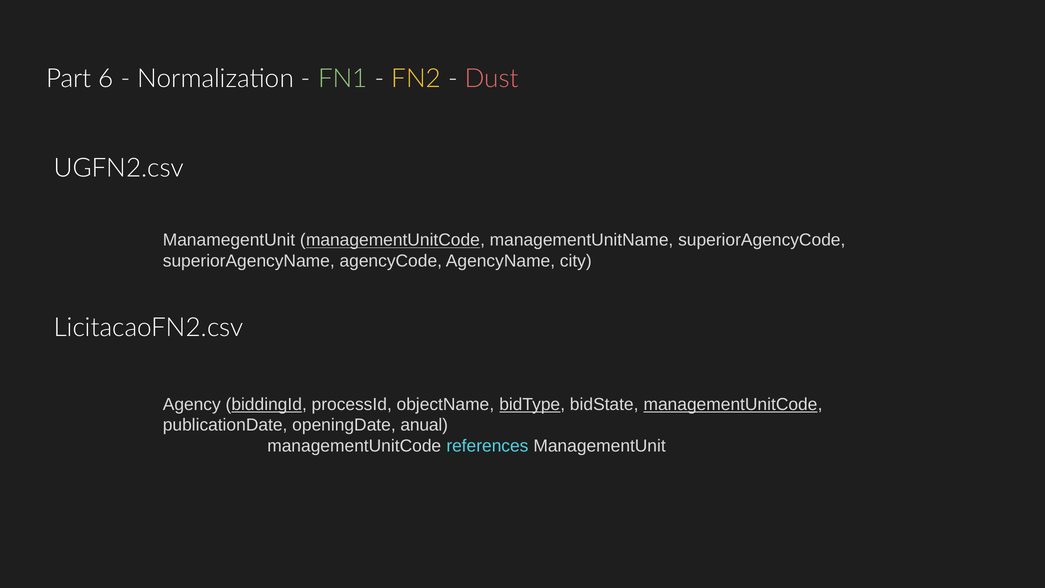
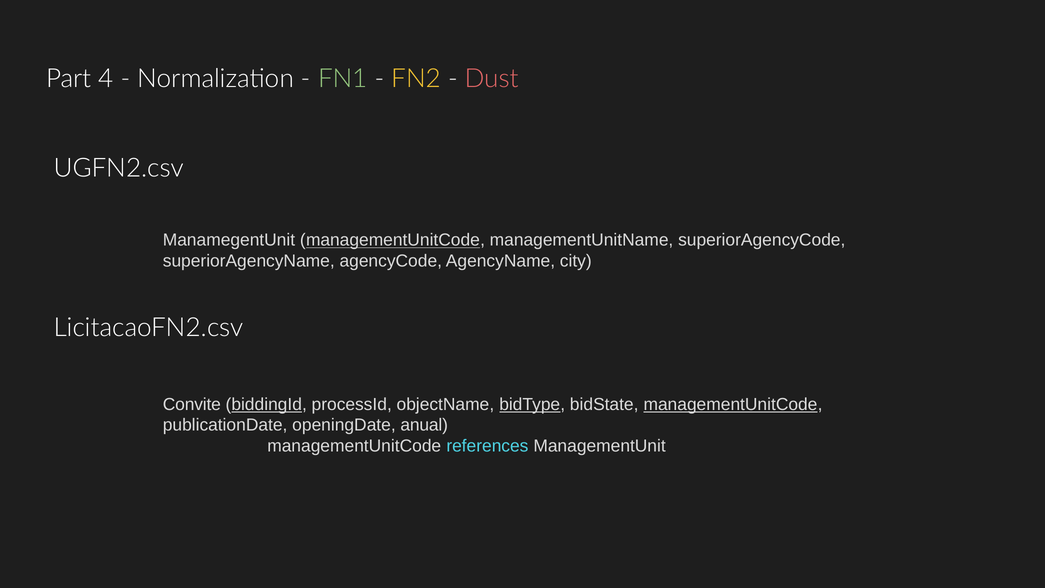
6: 6 -> 4 (106, 79)
Agency: Agency -> Convite (192, 404)
